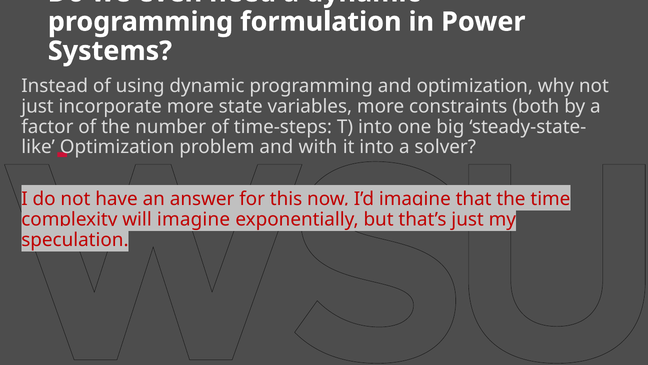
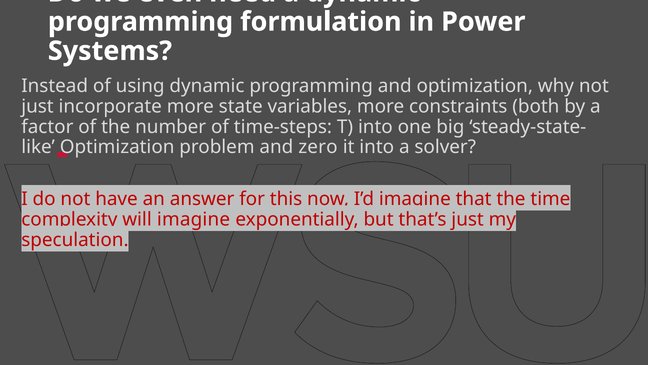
with: with -> zero (318, 147)
